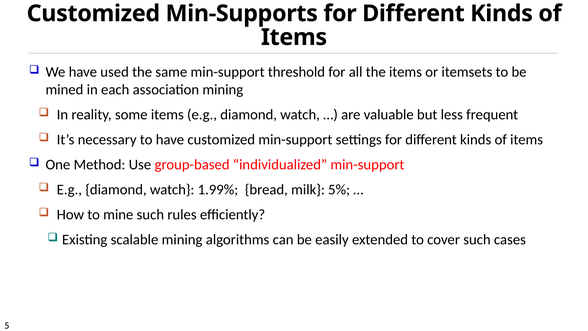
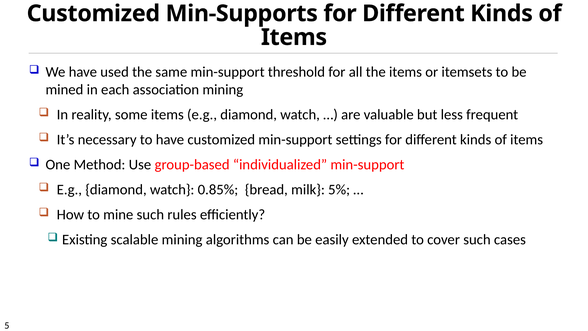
1.99%: 1.99% -> 0.85% (218, 190)
